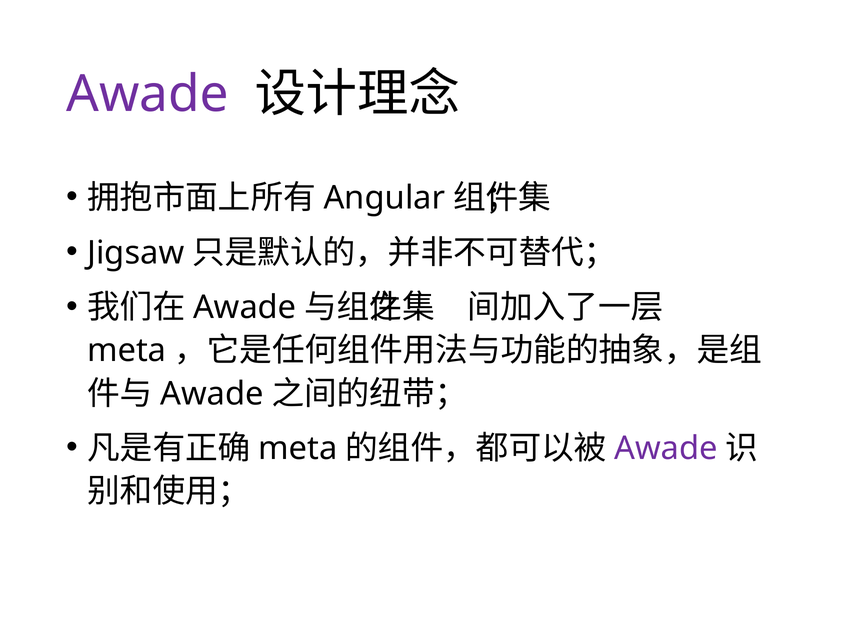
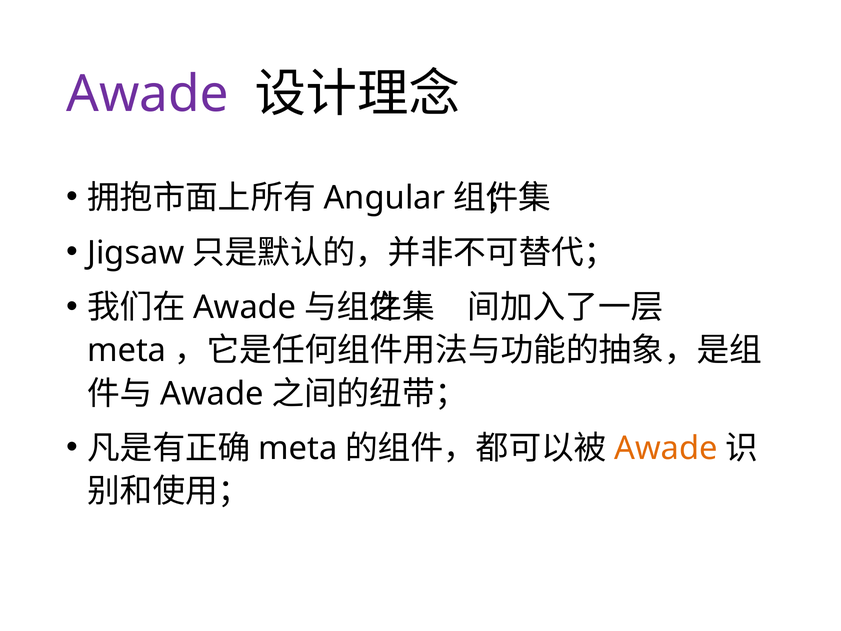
Awade colour: purple -> orange (666, 448)
